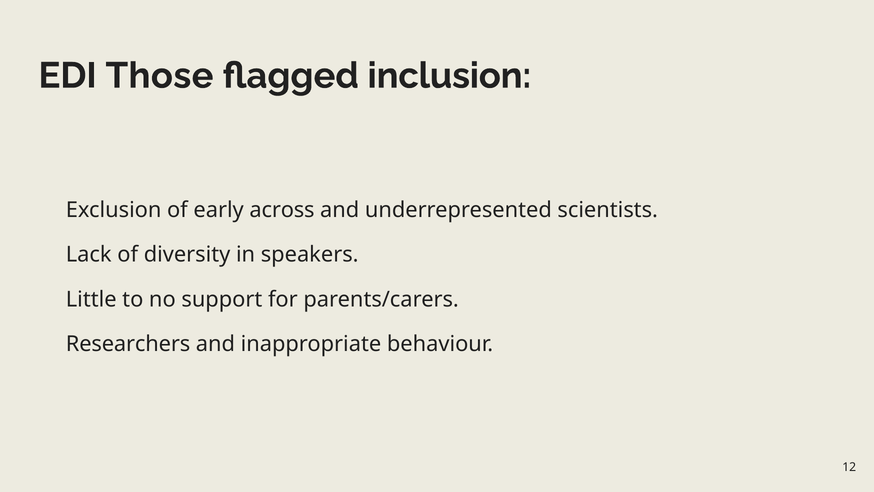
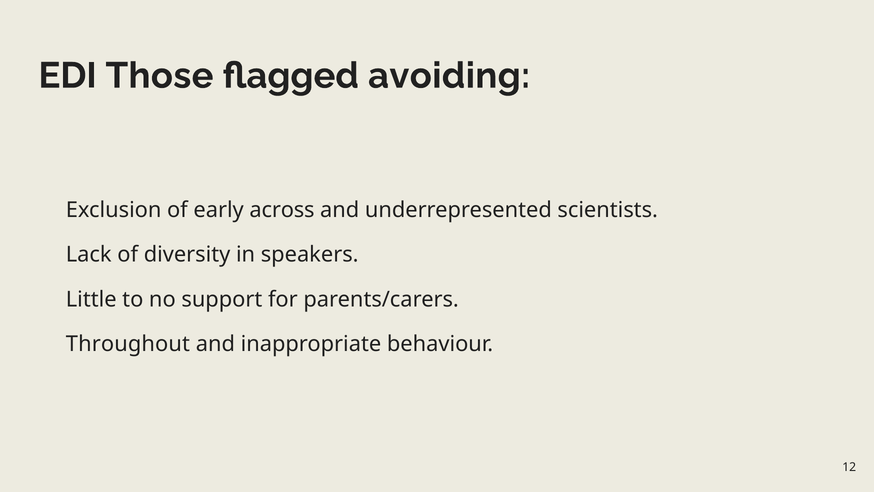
inclusion: inclusion -> avoiding (449, 76)
Researchers: Researchers -> Throughout (128, 344)
